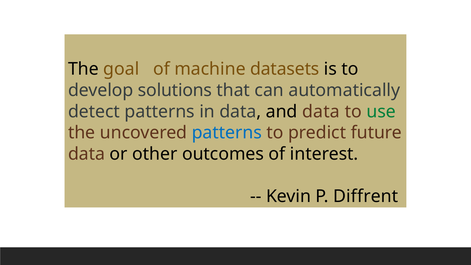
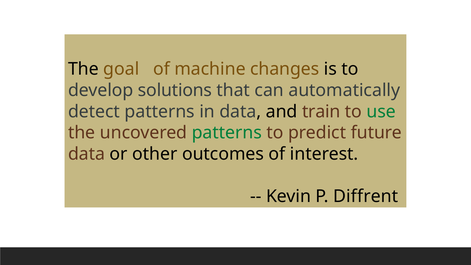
datasets: datasets -> changes (285, 69)
and data: data -> train (321, 112)
patterns colour: blue -> green (227, 133)
